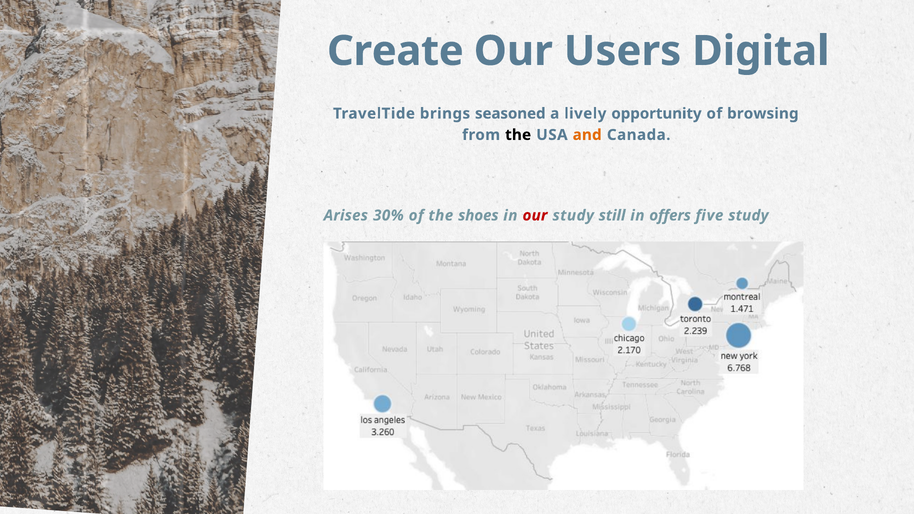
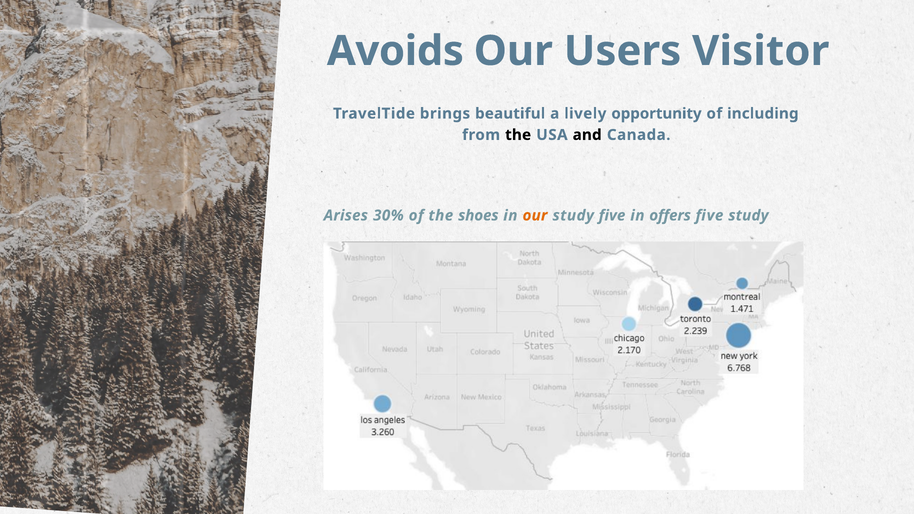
Create: Create -> Avoids (395, 51)
Digital: Digital -> Visitor (761, 51)
seasoned: seasoned -> beautiful (510, 114)
browsing: browsing -> including (763, 114)
and colour: orange -> black (587, 135)
our colour: red -> orange (535, 216)
study still: still -> five (612, 216)
